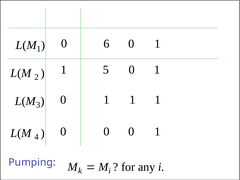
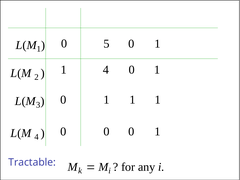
6: 6 -> 5 (106, 44)
1 5: 5 -> 4 (106, 70)
Pumping: Pumping -> Tractable (32, 162)
